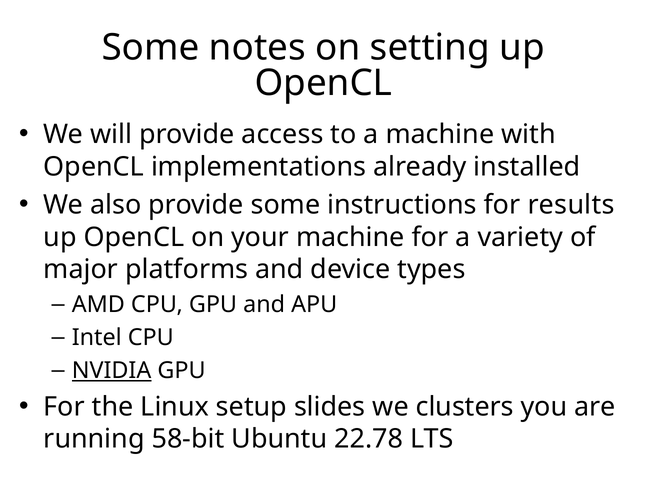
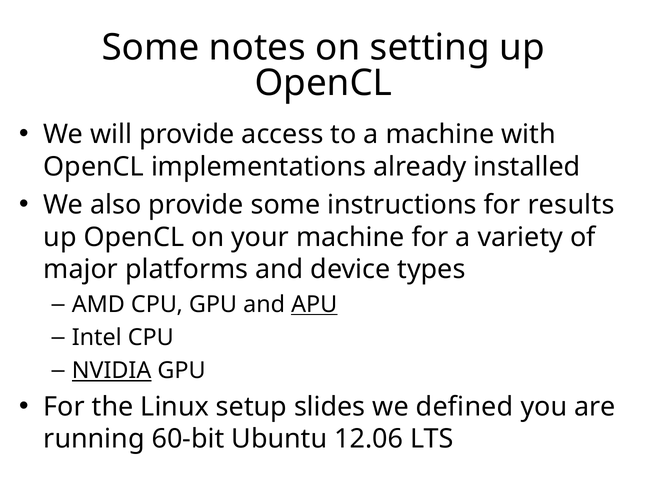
APU underline: none -> present (314, 305)
clusters: clusters -> defined (465, 407)
58-bit: 58-bit -> 60-bit (188, 439)
22.78: 22.78 -> 12.06 (369, 439)
